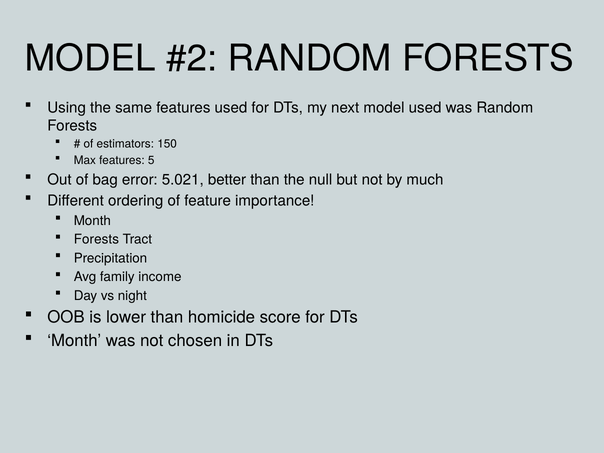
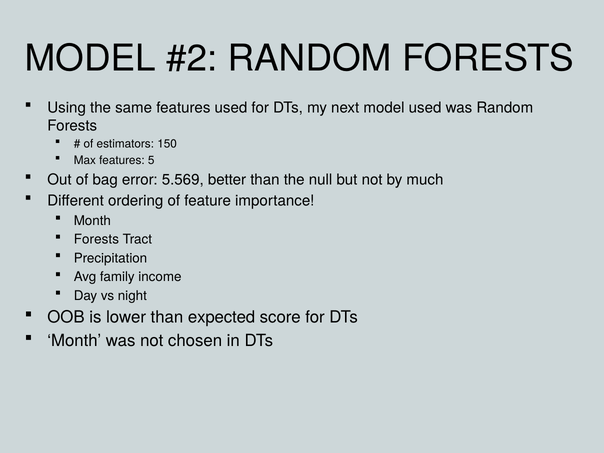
5.021: 5.021 -> 5.569 (183, 180)
homicide: homicide -> expected (222, 317)
